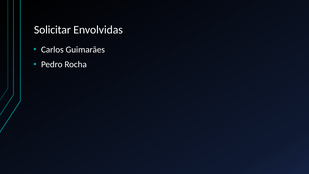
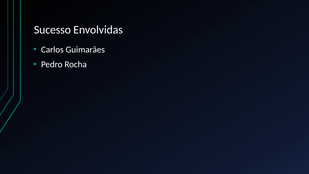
Solicitar: Solicitar -> Sucesso (52, 30)
